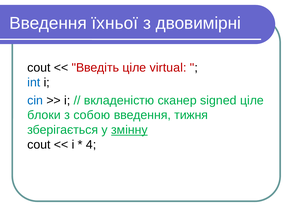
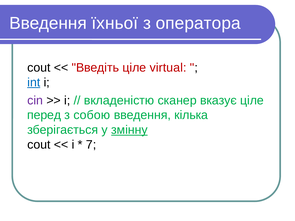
двовимірні: двовимірні -> оператора (198, 23)
int underline: none -> present (34, 82)
cin colour: blue -> purple (35, 101)
signed: signed -> вказує (218, 101)
блоки: блоки -> перед (44, 115)
тижня: тижня -> кілька (191, 115)
4: 4 -> 7 (91, 145)
